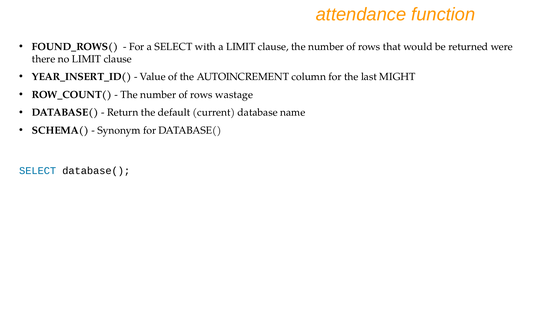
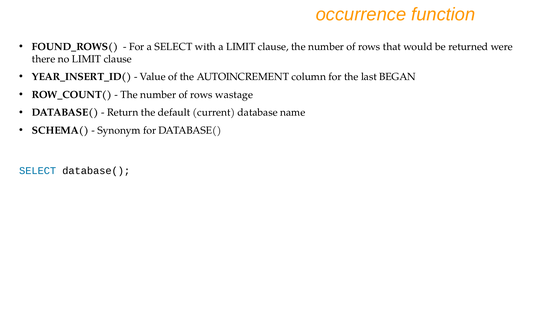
attendance: attendance -> occurrence (361, 14)
MIGHT: MIGHT -> BEGAN (398, 77)
